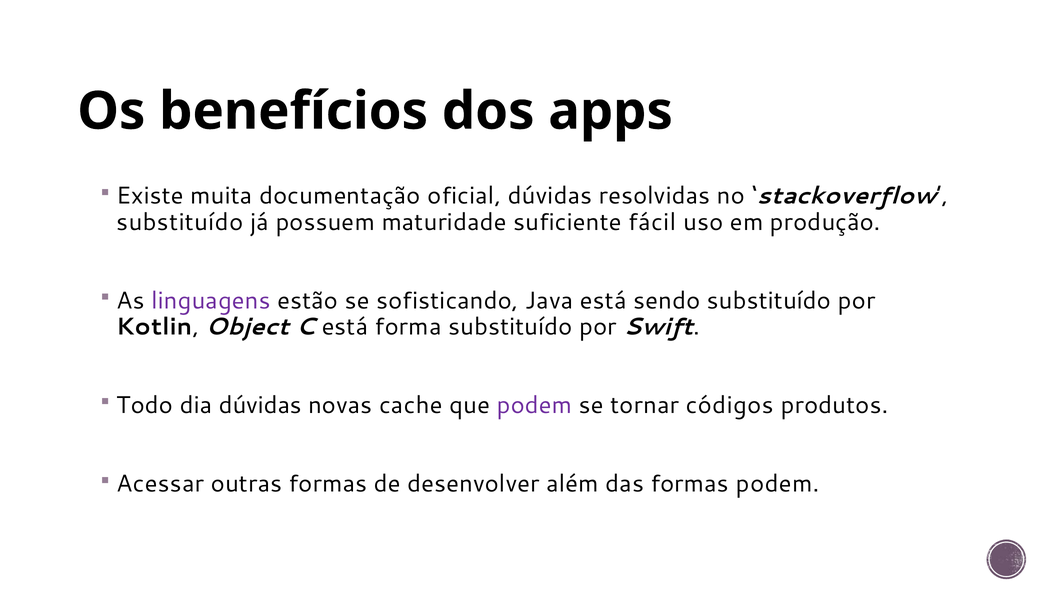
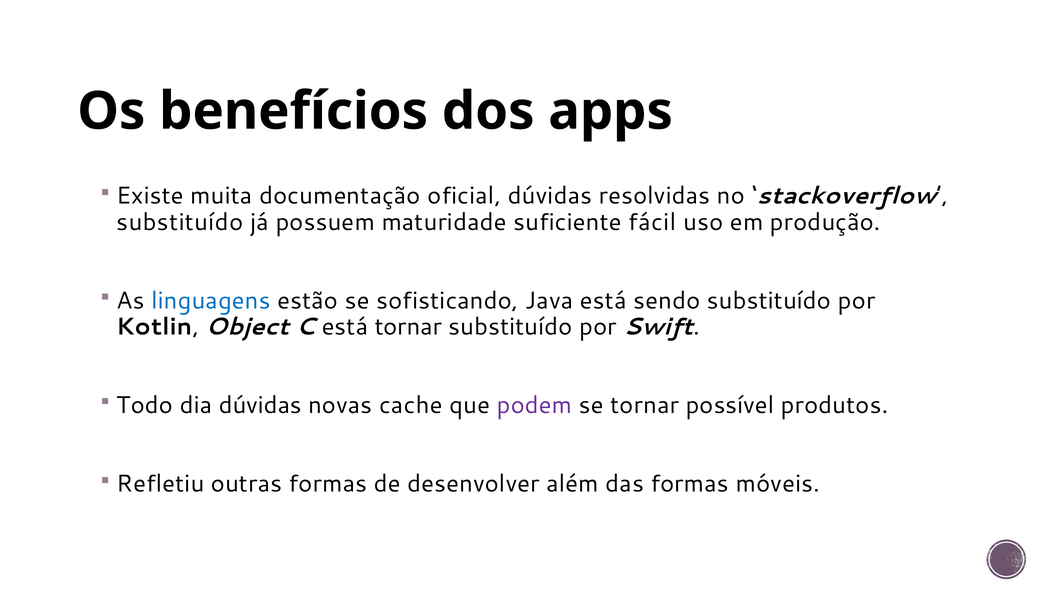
linguagens colour: purple -> blue (211, 300)
está forma: forma -> tornar (408, 326)
códigos: códigos -> possível (730, 405)
Acessar: Acessar -> Refletiu (160, 483)
formas podem: podem -> móveis (778, 483)
